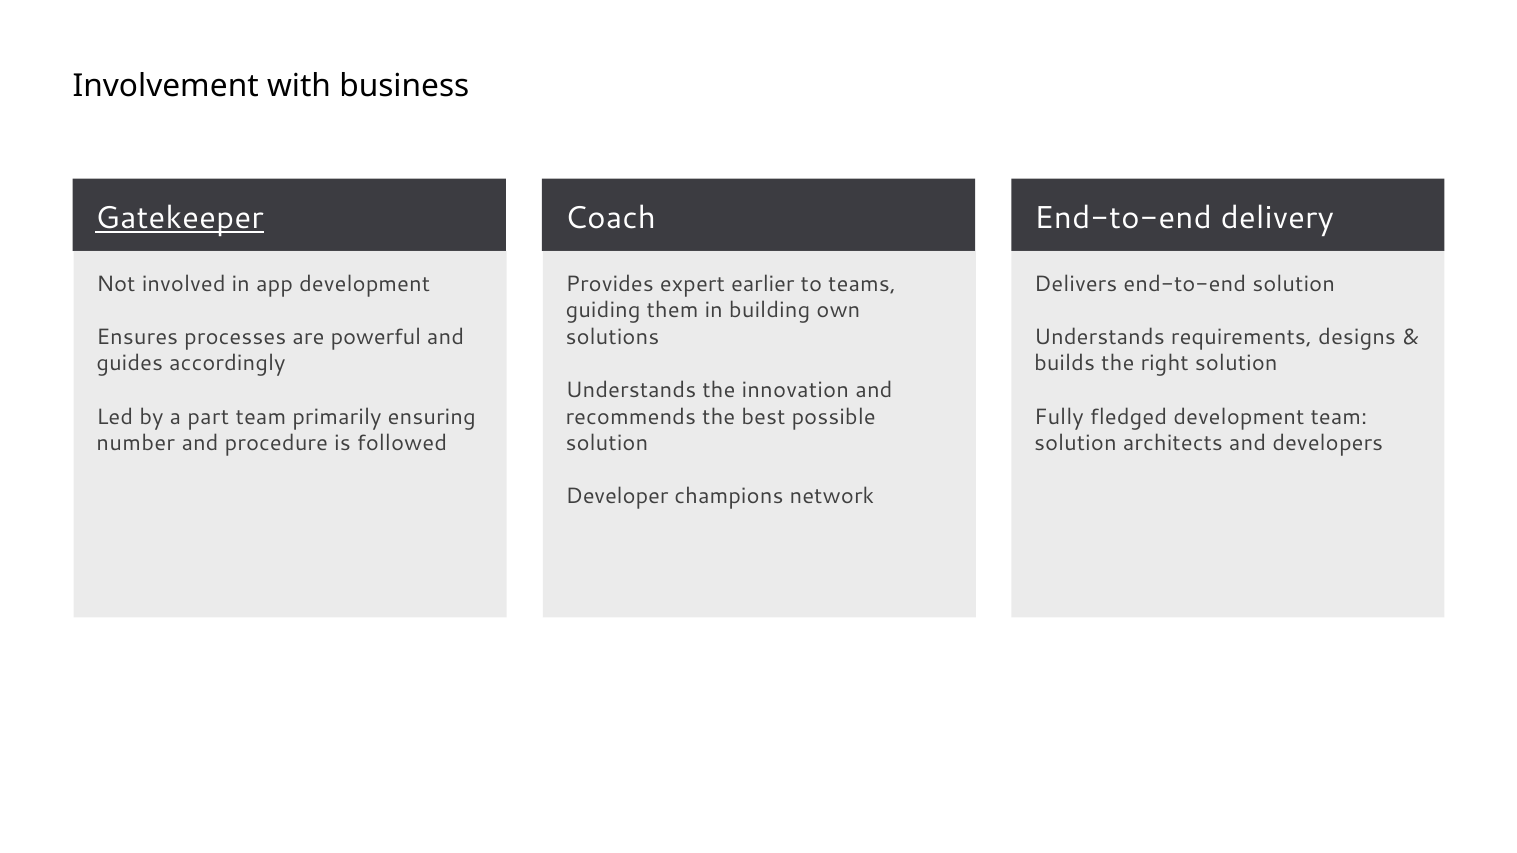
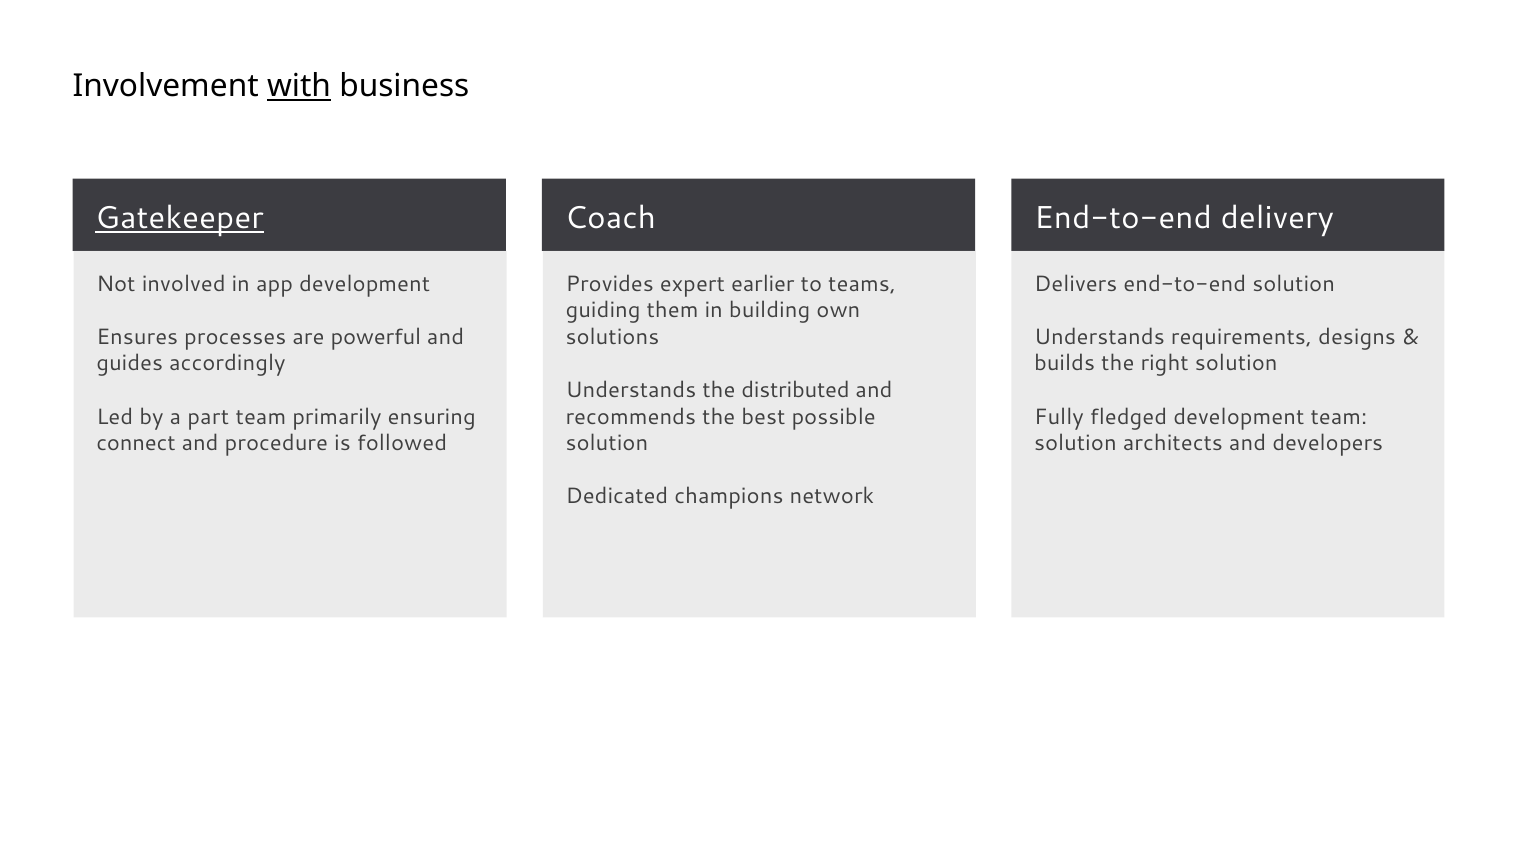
with underline: none -> present (299, 86)
innovation: innovation -> distributed (795, 390)
number: number -> connect (136, 443)
Developer: Developer -> Dedicated (617, 497)
